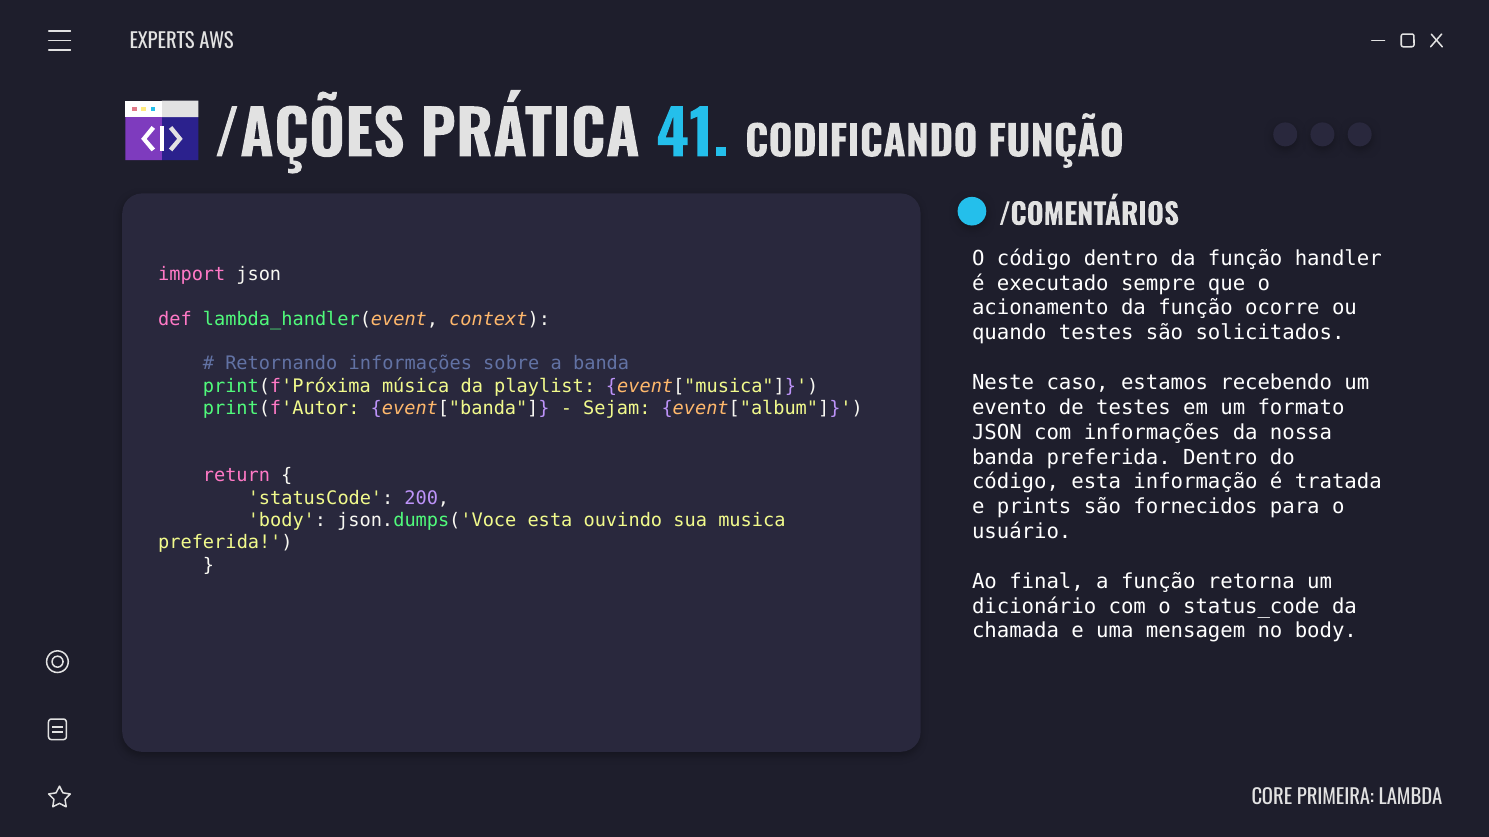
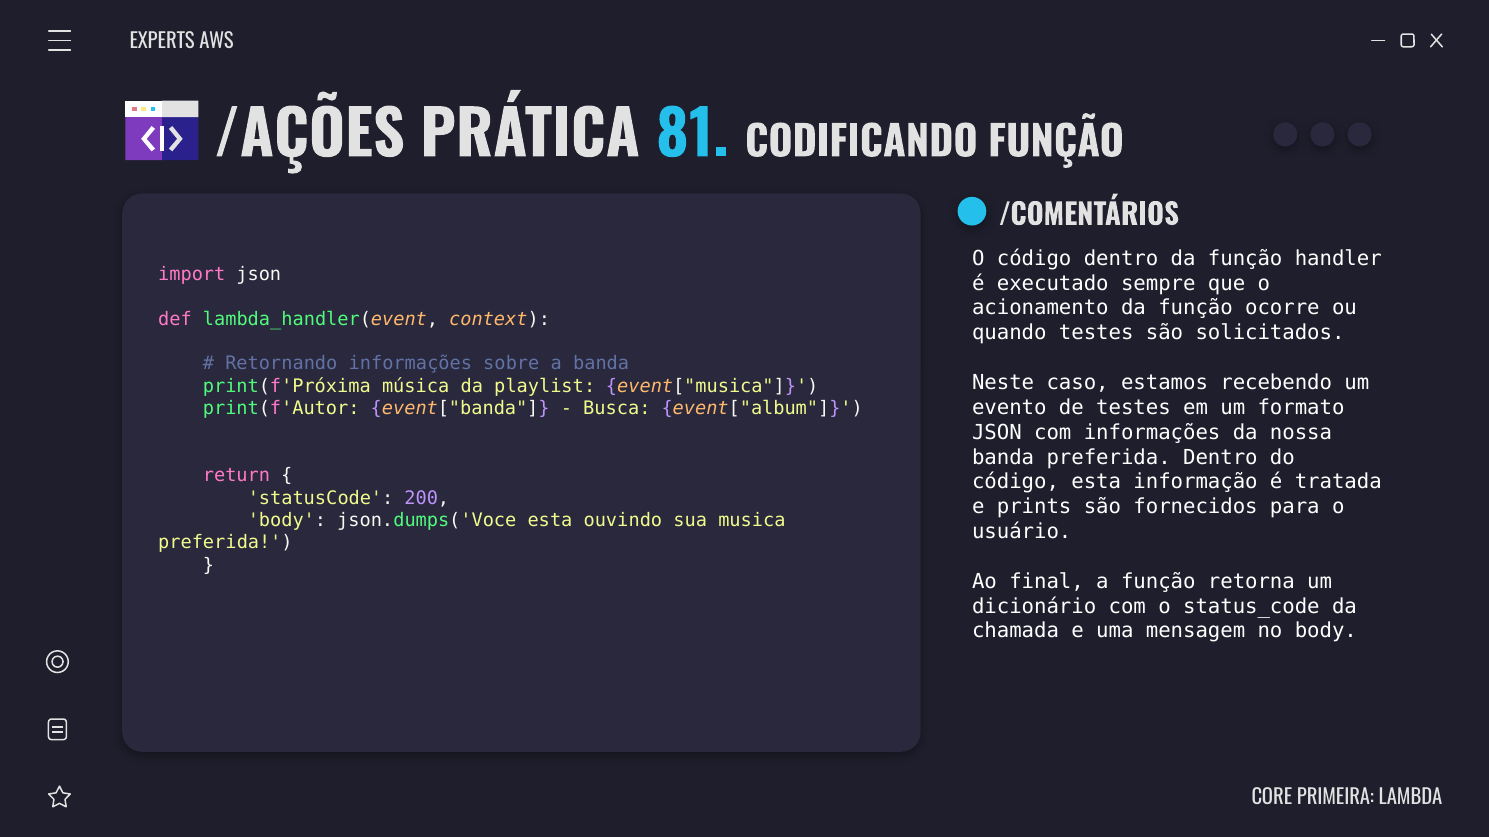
41: 41 -> 81 (692, 136)
Sejam: Sejam -> Busca (617, 409)
